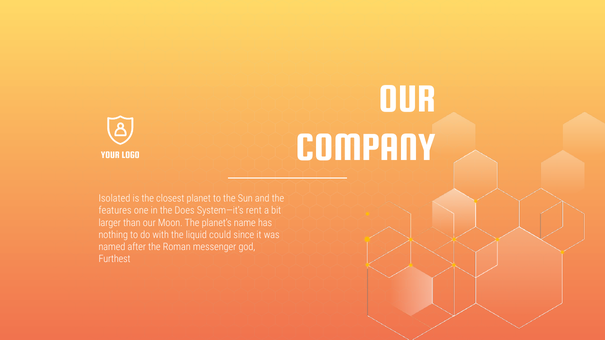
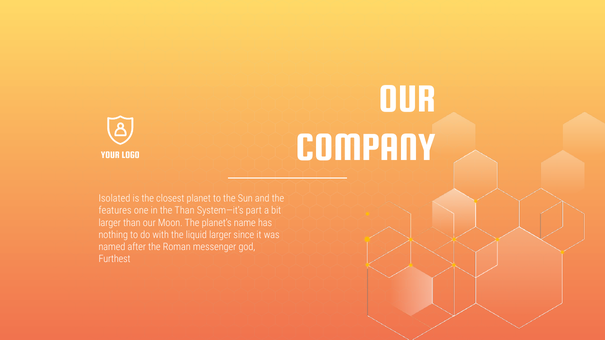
the Does: Does -> Than (185, 211)
rent: rent -> part (254, 211)
liquid could: could -> larger (220, 235)
